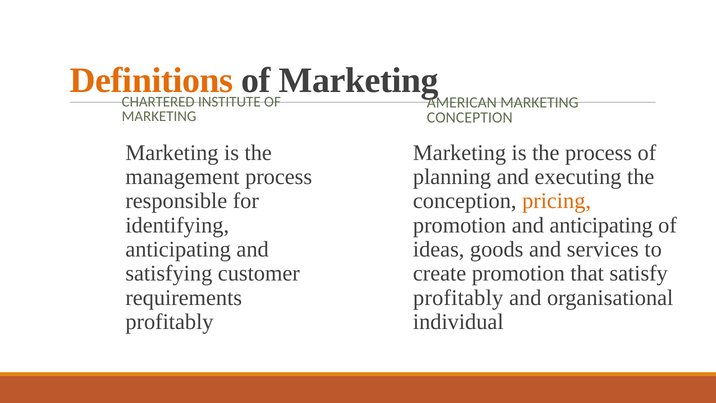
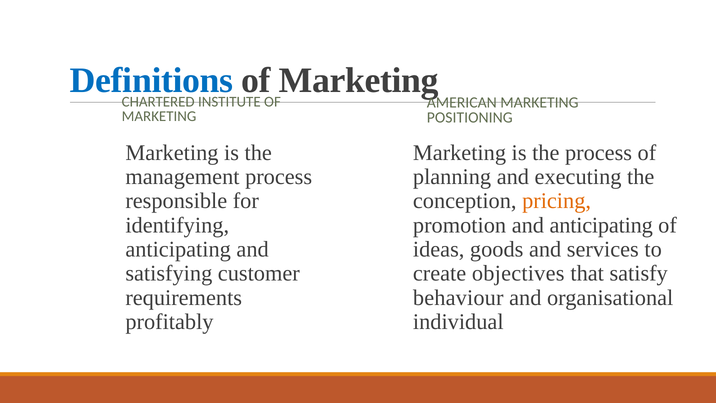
Definitions colour: orange -> blue (152, 80)
CONCEPTION: CONCEPTION -> POSITIONING (470, 118)
create promotion: promotion -> objectives (518, 273)
profitably: profitably -> behaviour (458, 298)
